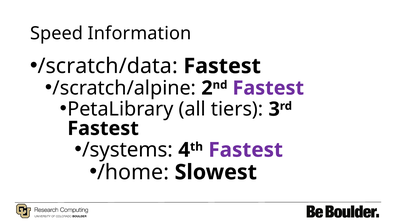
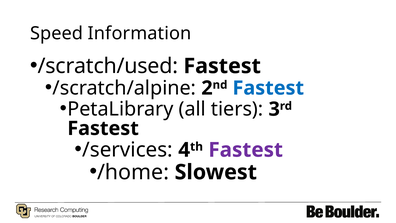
/scratch/data: /scratch/data -> /scratch/used (108, 66)
Fastest colour: purple -> blue (268, 88)
/systems: /systems -> /services (127, 150)
